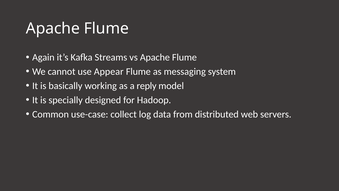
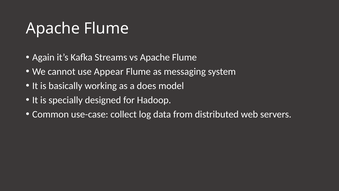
reply: reply -> does (146, 86)
